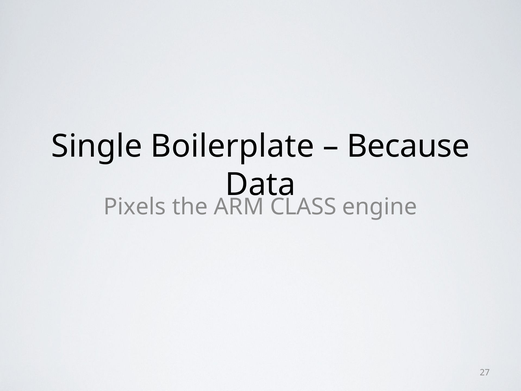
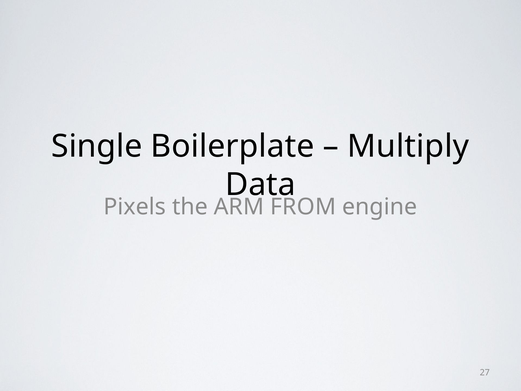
Because: Because -> Multiply (408, 146)
CLASS: CLASS -> FROM (303, 207)
